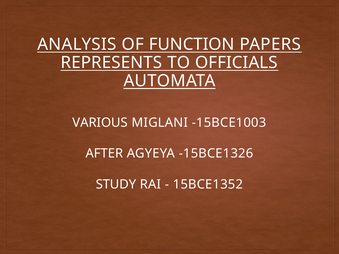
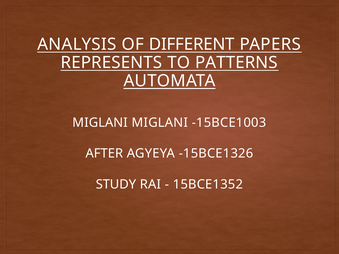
FUNCTION: FUNCTION -> DIFFERENT (192, 44)
OFFICIALS: OFFICIALS -> PATTERNS (236, 63)
VARIOUS: VARIOUS -> MIGLANI (100, 123)
